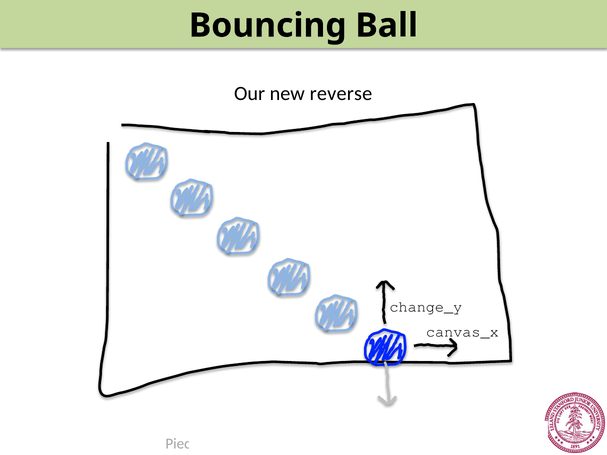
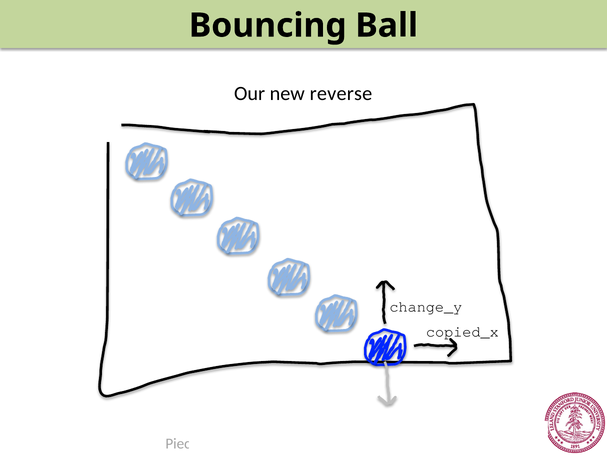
canvas_x: canvas_x -> copied_x (462, 332)
